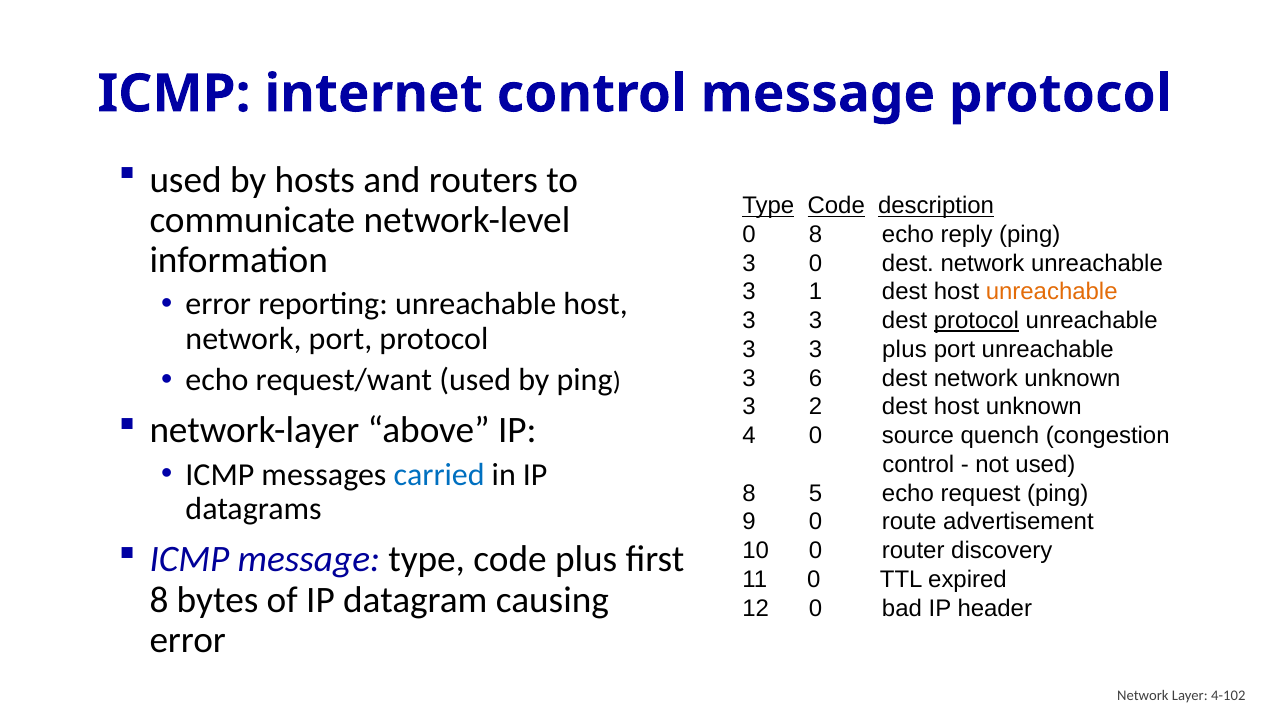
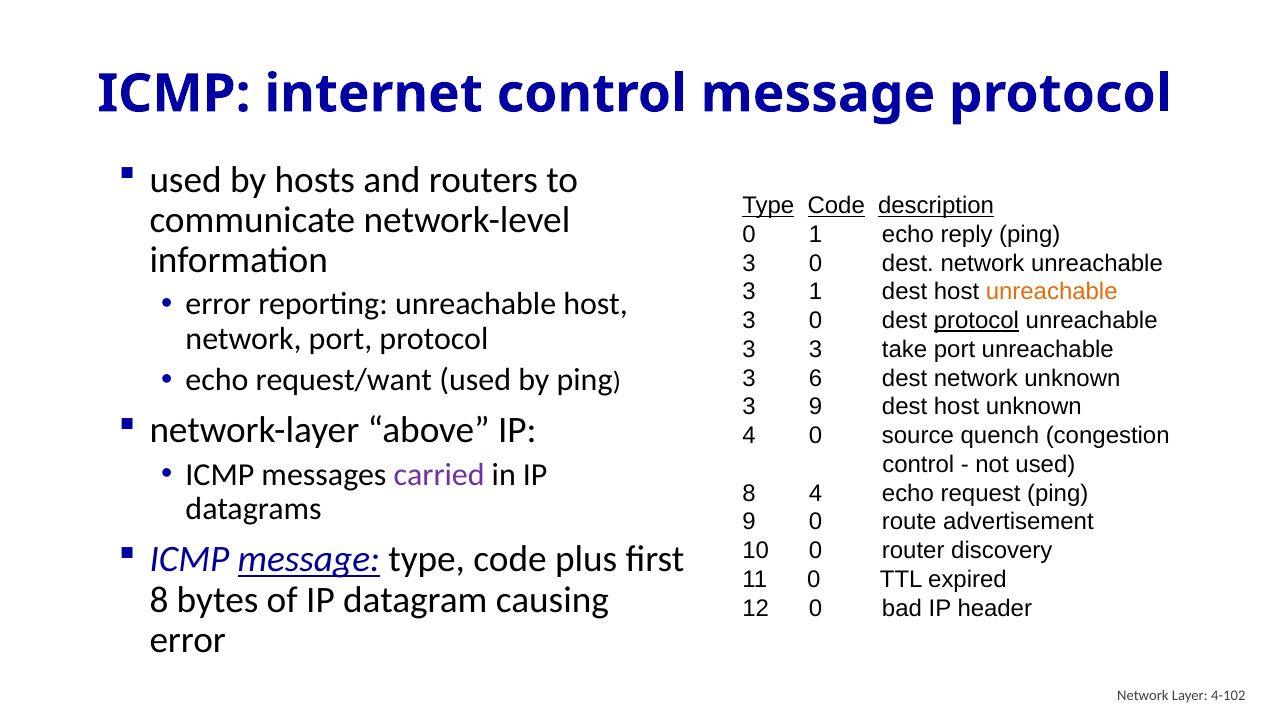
0 8: 8 -> 1 (815, 235)
3: 3 -> 0 (815, 321)
3 plus: plus -> take (905, 350)
3 2: 2 -> 9 (815, 407)
carried colour: blue -> purple (439, 475)
8 5: 5 -> 4 (815, 493)
message underline: none -> present (309, 560)
